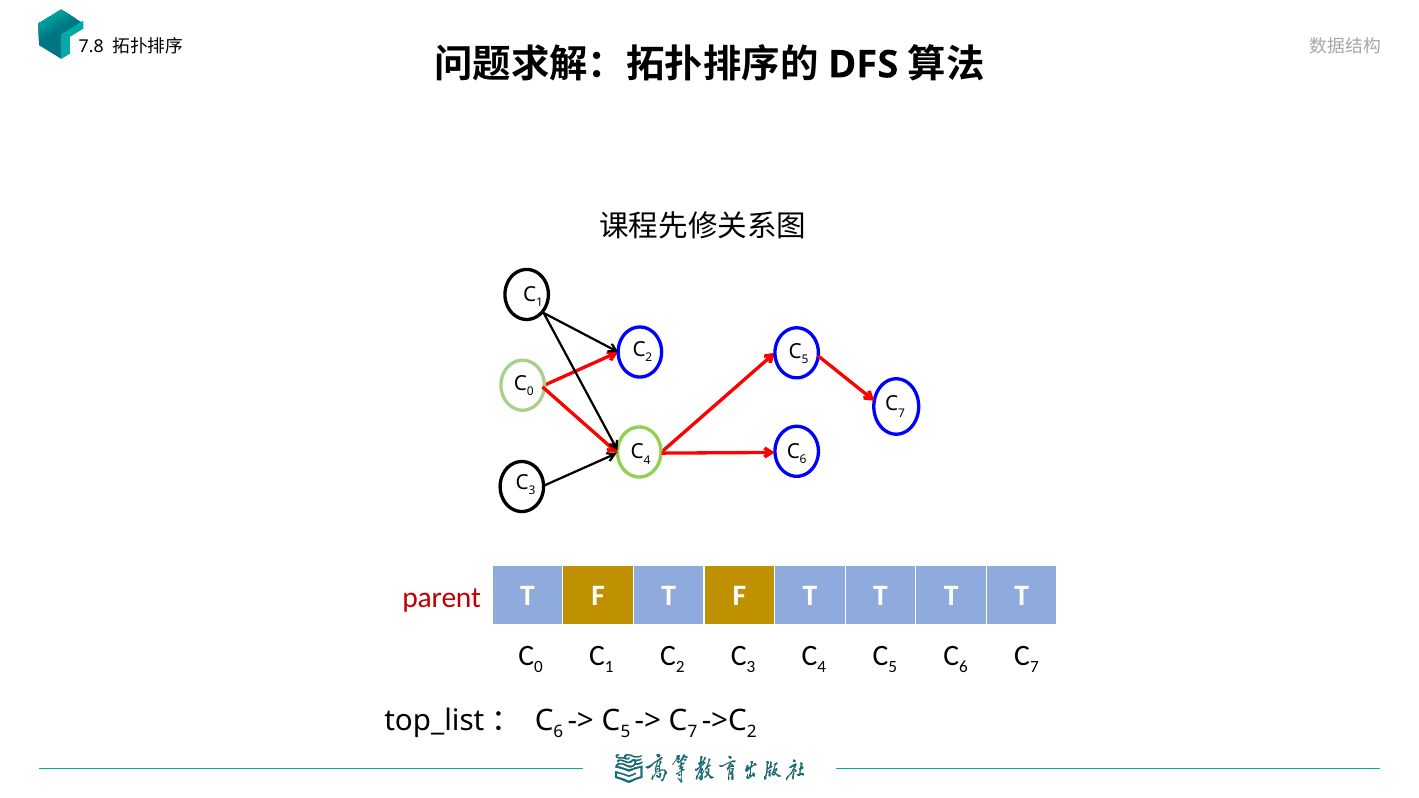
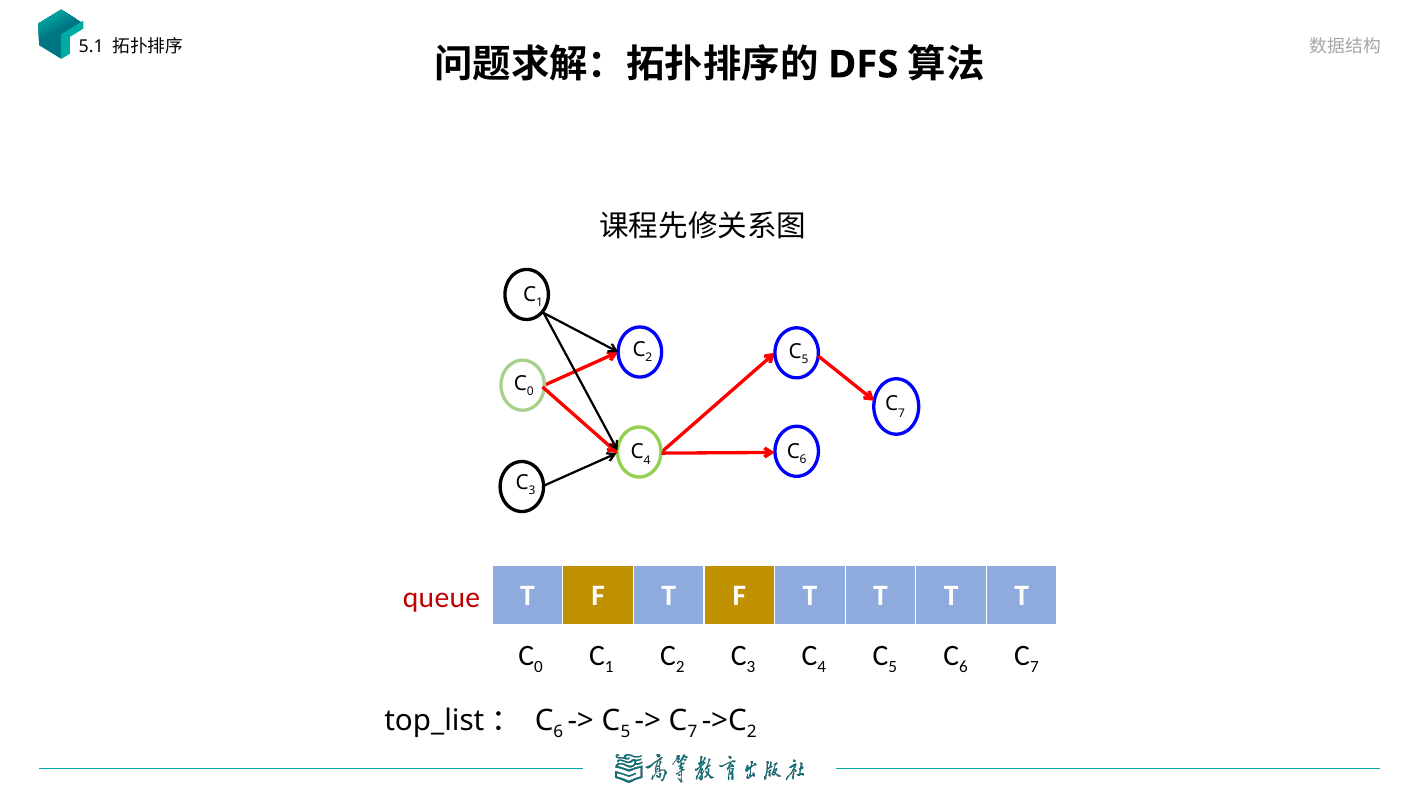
7.8: 7.8 -> 5.1 (91, 46)
parent: parent -> queue (442, 598)
